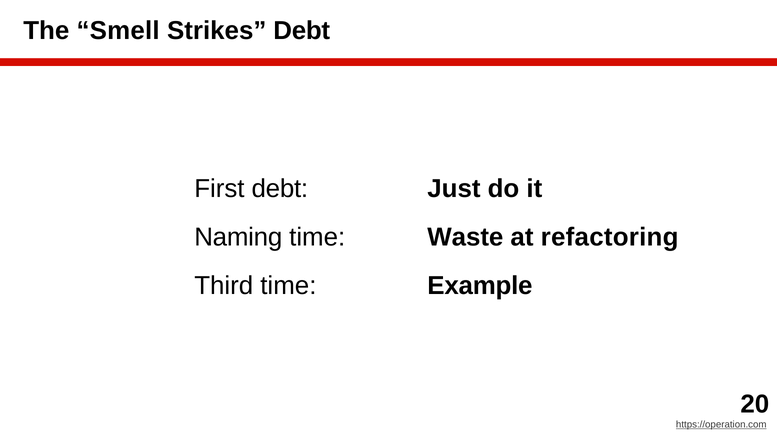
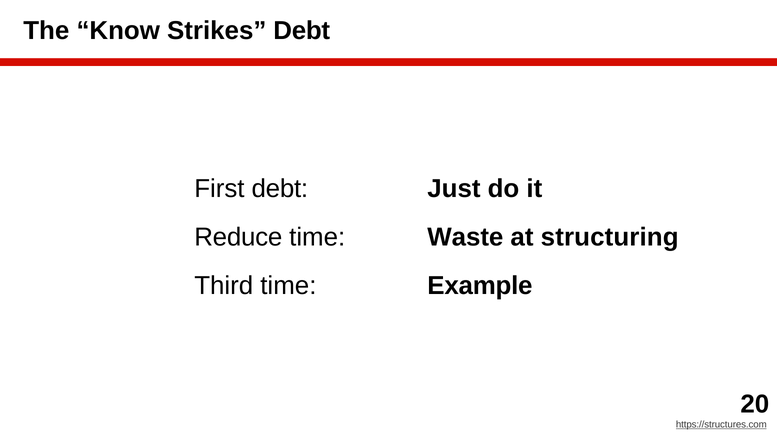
Smell: Smell -> Know (118, 31)
Naming: Naming -> Reduce (238, 237)
refactoring: refactoring -> structuring (610, 237)
https://operation.com: https://operation.com -> https://structures.com (721, 424)
